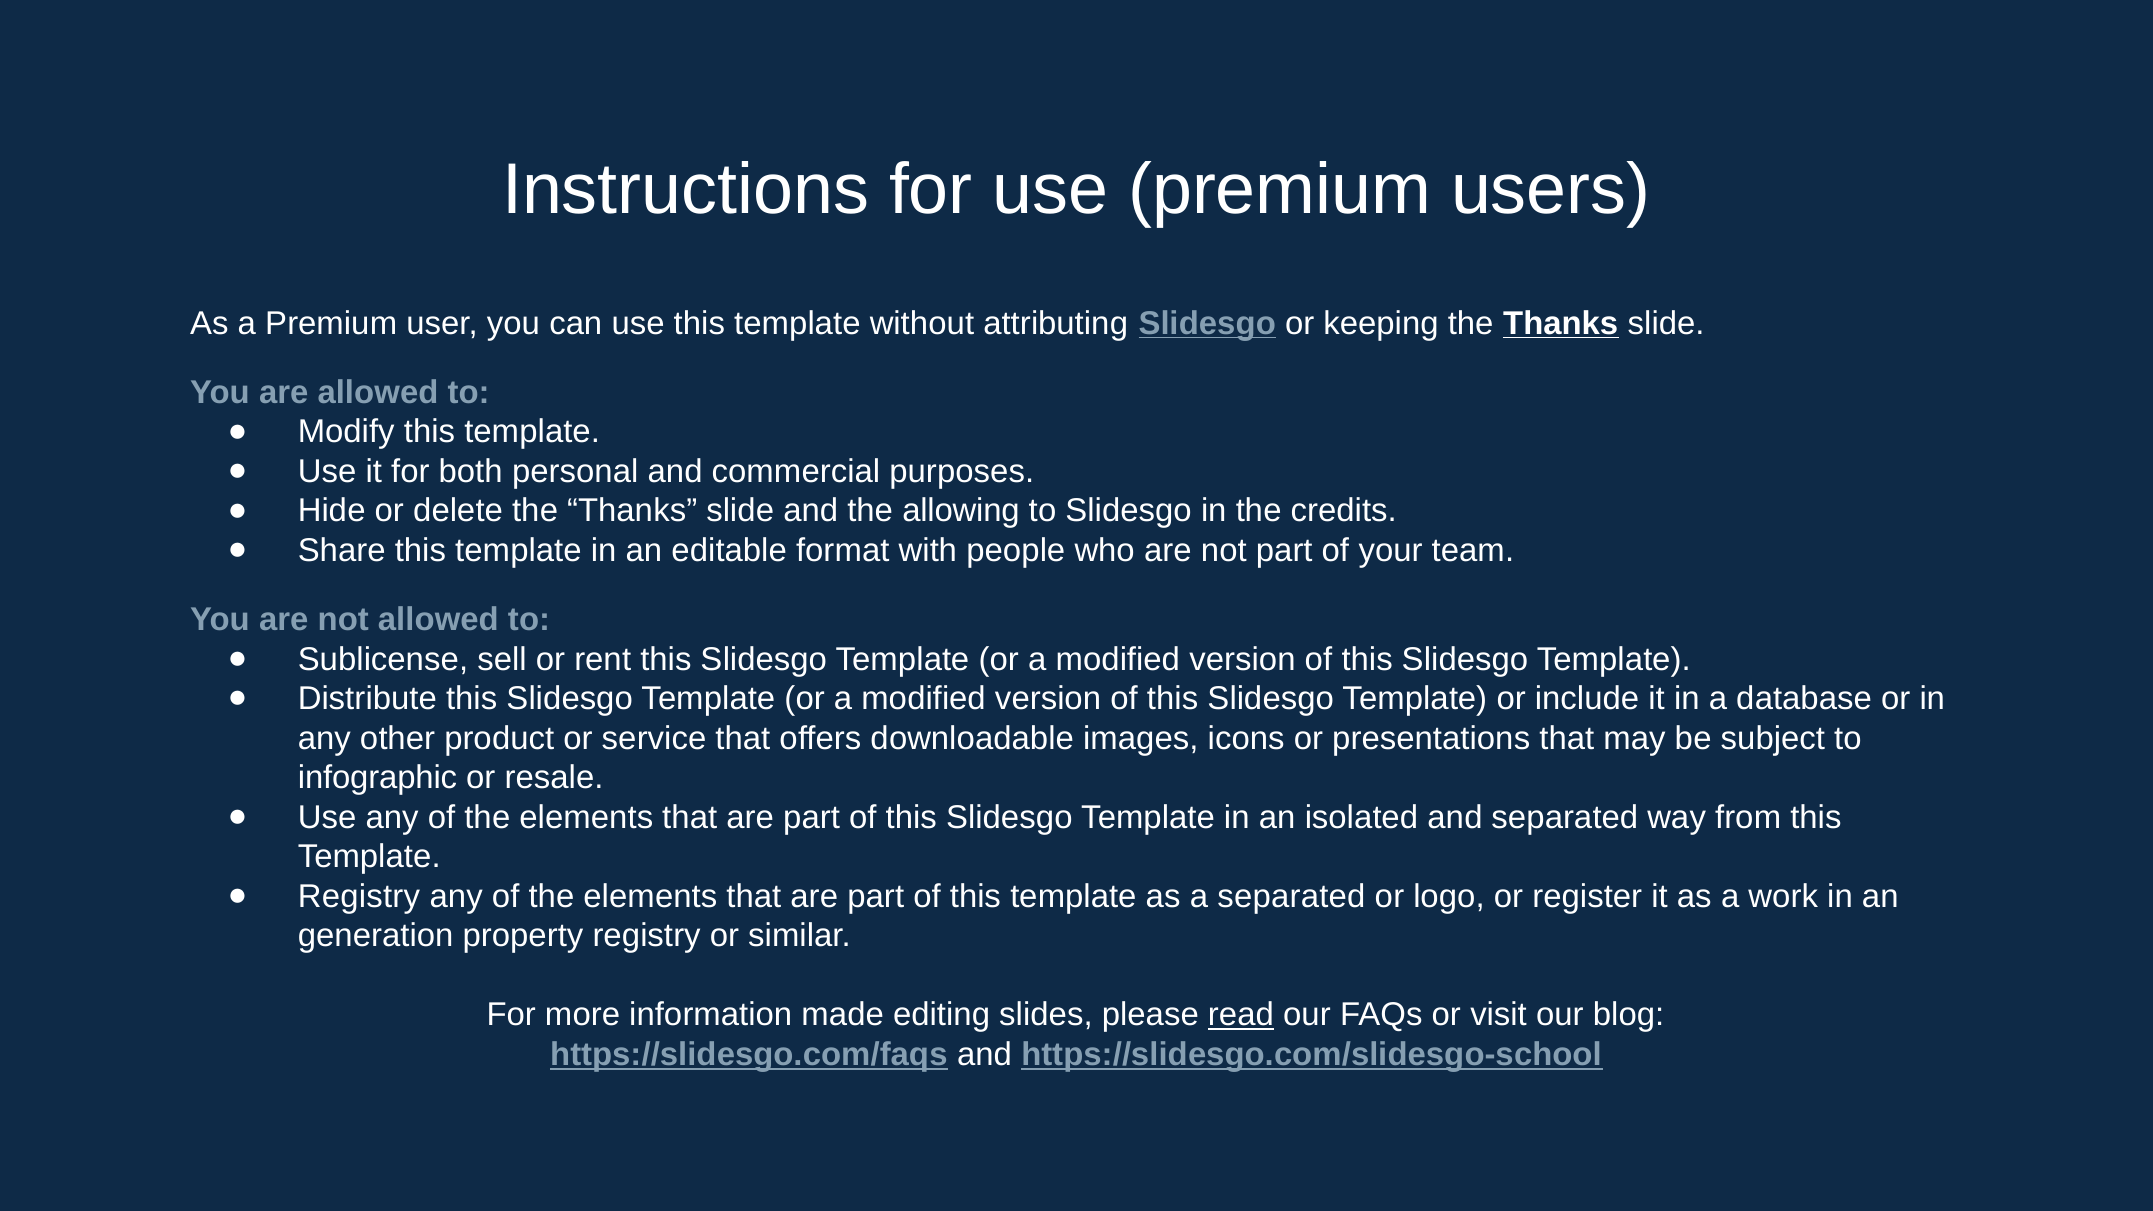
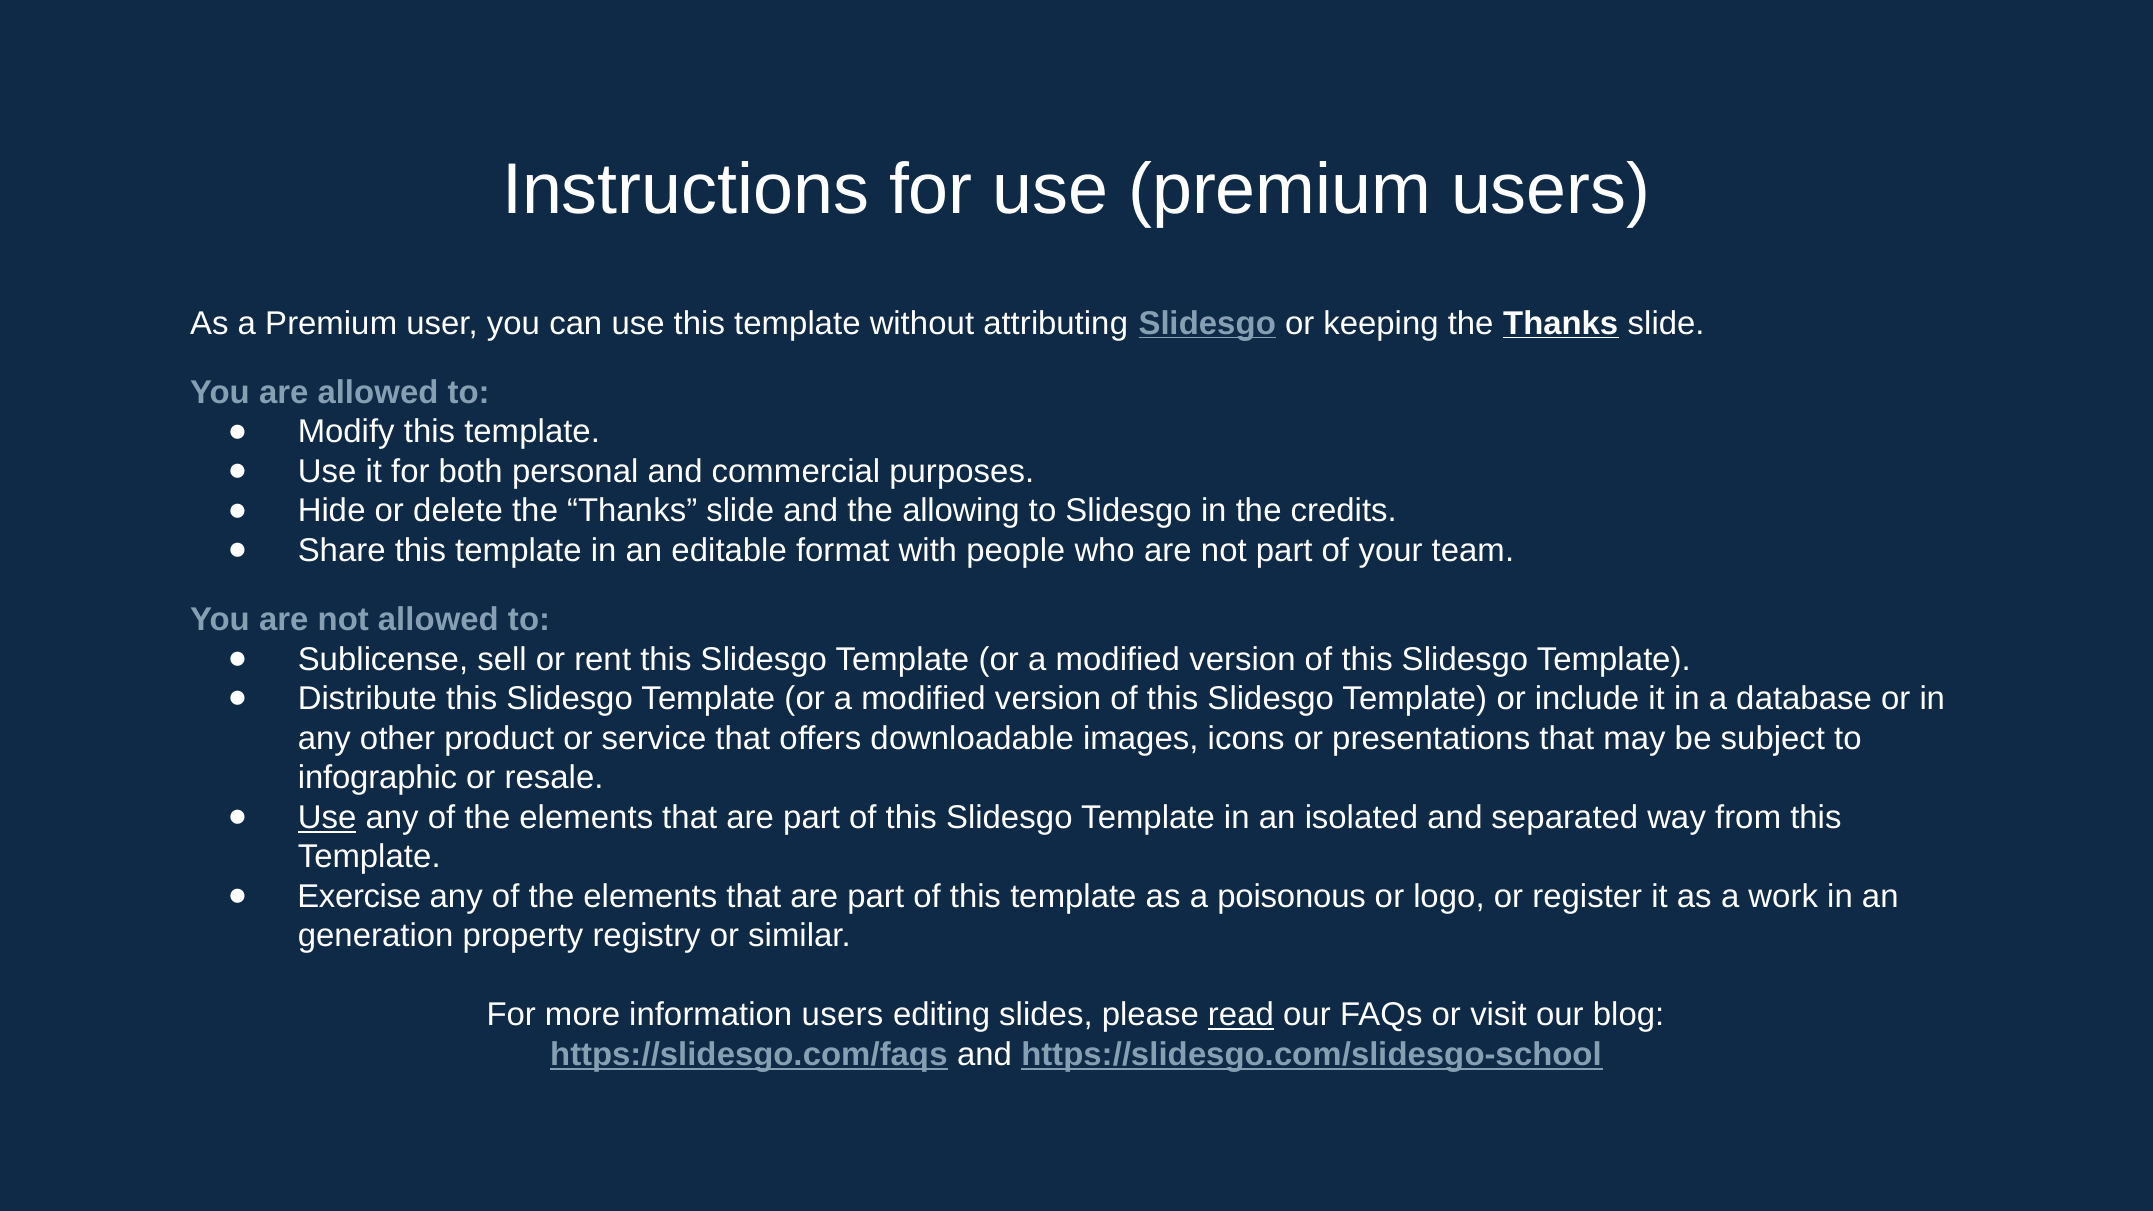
Use underline: none -> present (327, 818)
Registry: Registry -> Exercise (359, 897)
a separated: separated -> poisonous (1292, 897)
information made: made -> users (843, 1015)
